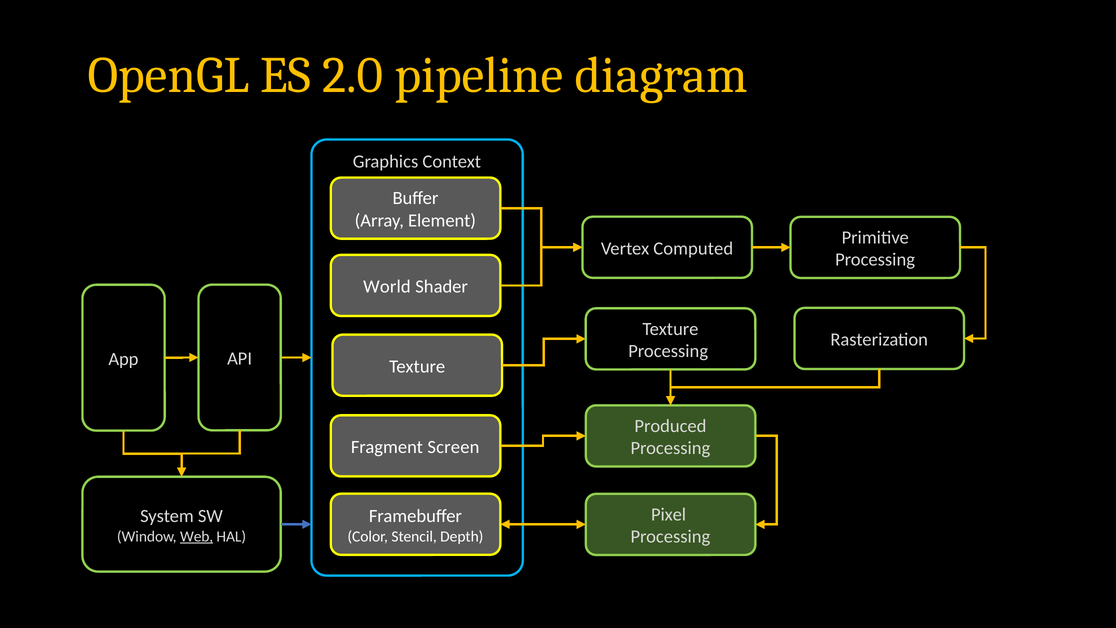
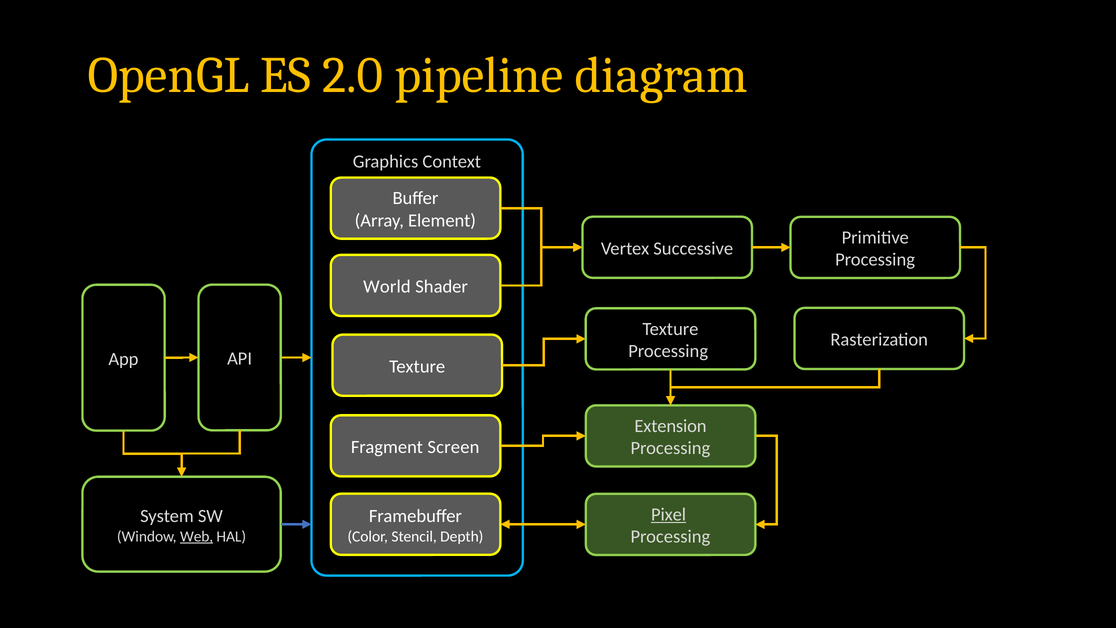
Computed: Computed -> Successive (693, 248)
Produced: Produced -> Extension (671, 426)
Pixel underline: none -> present (669, 514)
